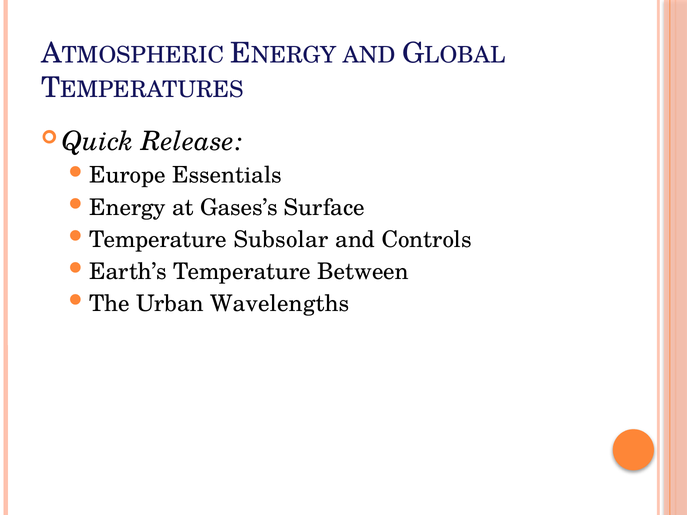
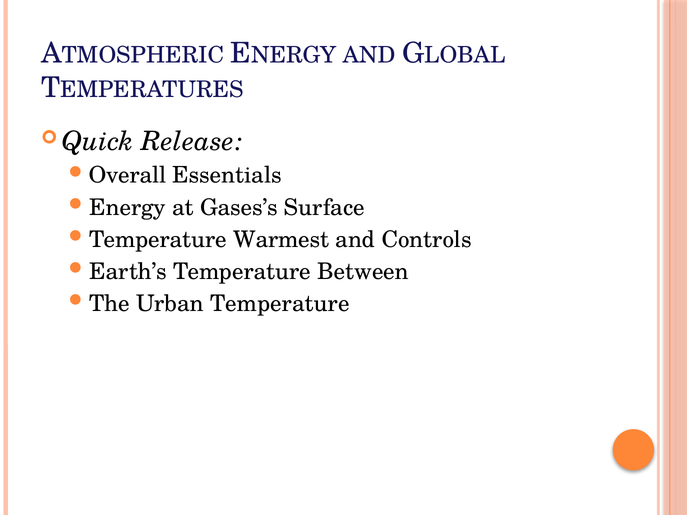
Europe: Europe -> Overall (128, 176)
Subsolar: Subsolar -> Warmest (281, 240)
Urban Wavelengths: Wavelengths -> Temperature (280, 304)
